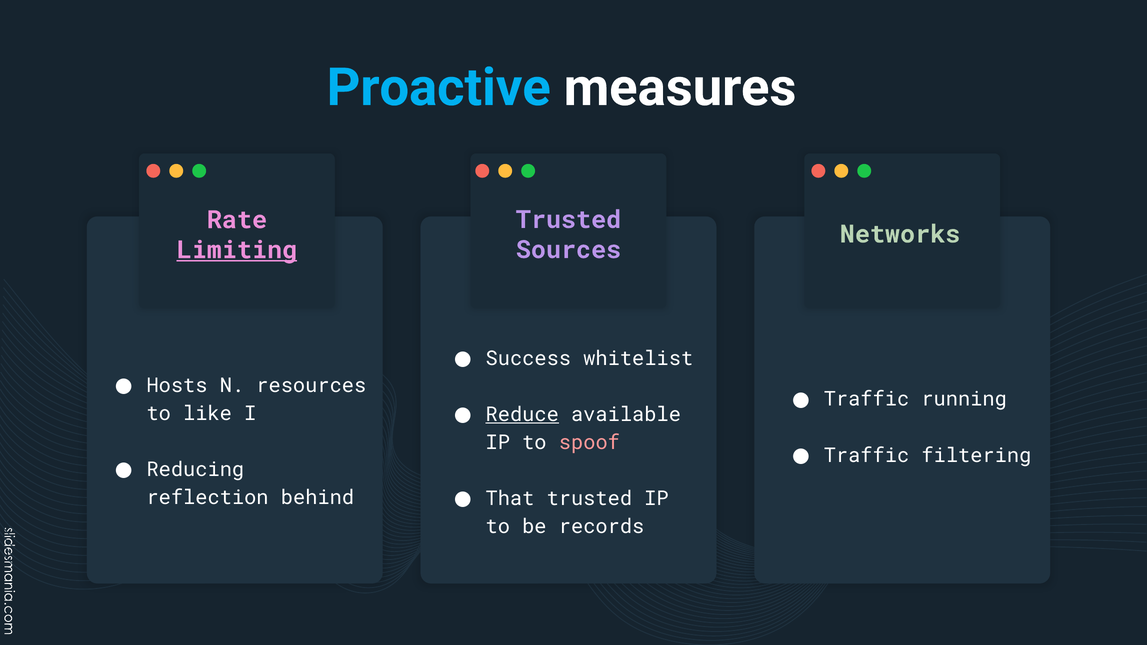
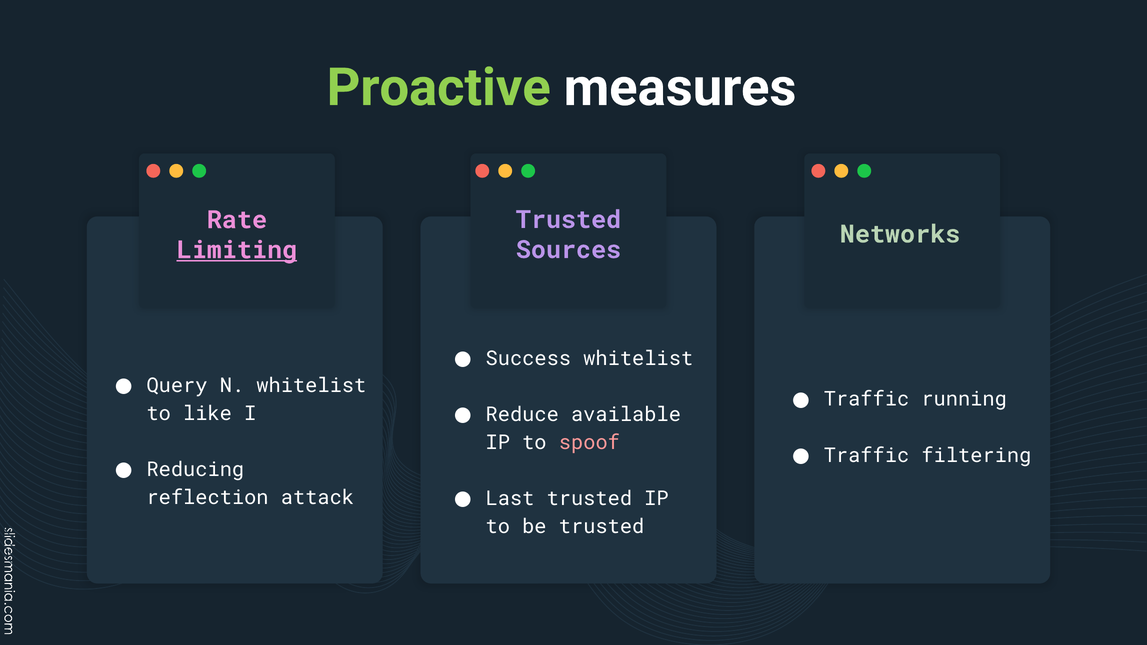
Proactive colour: light blue -> light green (439, 88)
Hosts: Hosts -> Query (177, 386)
N resources: resources -> whitelist (311, 386)
Reduce underline: present -> none (522, 415)
behind: behind -> attack (317, 498)
That: That -> Last (510, 499)
be records: records -> trusted (602, 527)
